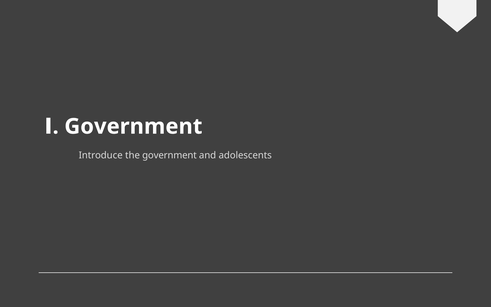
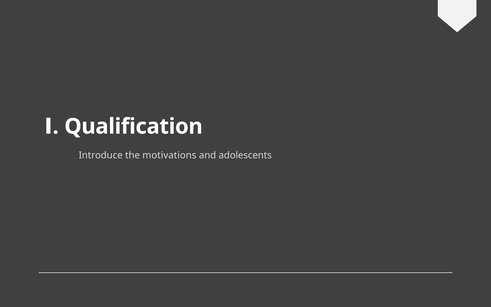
Government: Government -> Qualification (134, 126)
the government: government -> motivations (169, 155)
